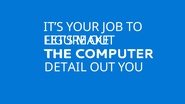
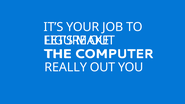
DETAIL: DETAIL -> REALLY (66, 67)
